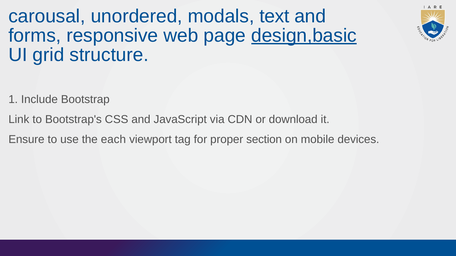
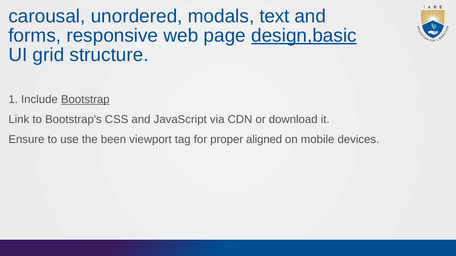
Bootstrap underline: none -> present (85, 100)
each: each -> been (113, 140)
section: section -> aligned (264, 140)
